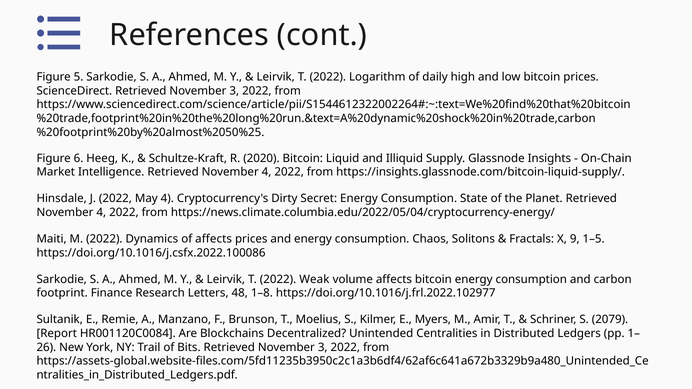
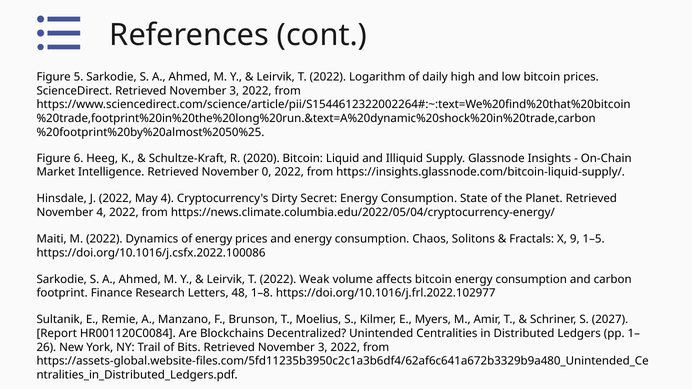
Intelligence Retrieved November 4: 4 -> 0 (267, 172)
of affects: affects -> energy (214, 239)
2079: 2079 -> 2027 (610, 320)
